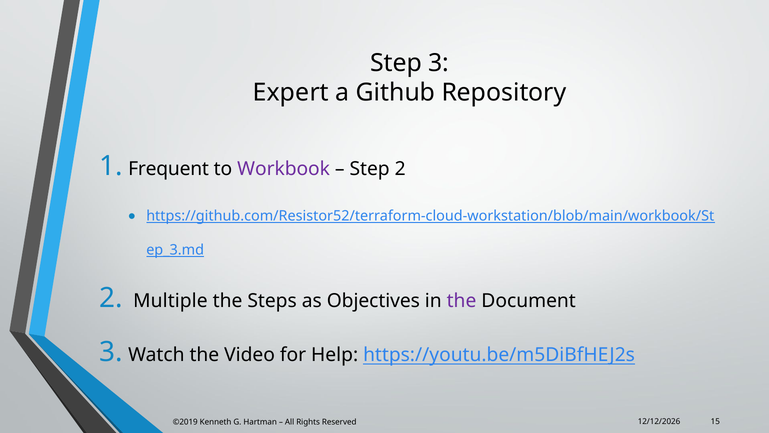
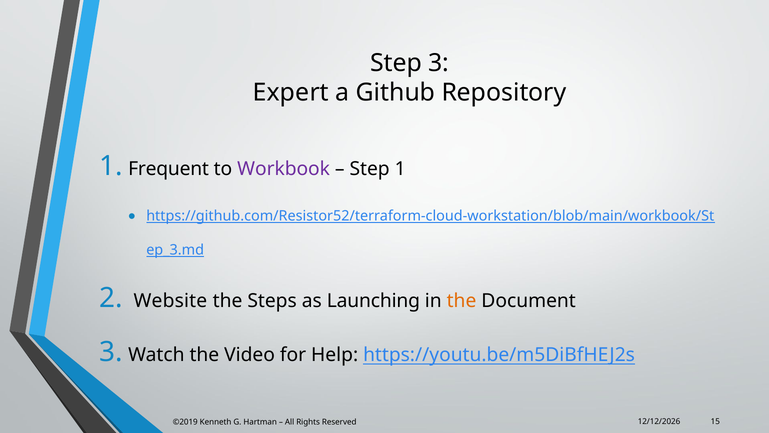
Step 2: 2 -> 1 (400, 169)
Multiple: Multiple -> Website (170, 301)
Objectives: Objectives -> Launching (373, 301)
the colour: purple -> orange (462, 301)
